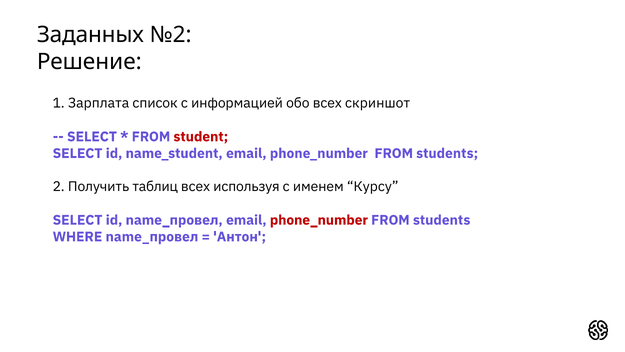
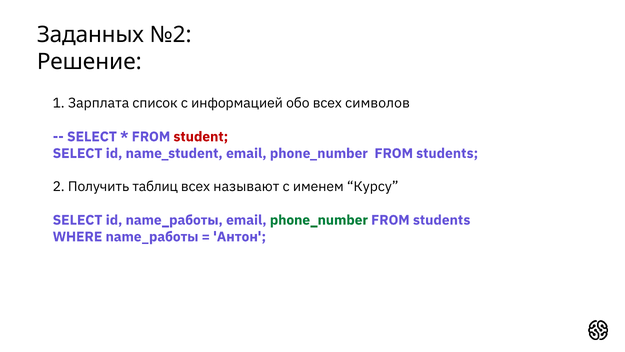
скриншот: скриншот -> символов (378, 103)
используя: используя -> называют (246, 187)
id name_провел: name_провел -> name_работы (174, 220)
phone_number colour: red -> green (319, 220)
WHERE name_провел: name_провел -> name_работы (152, 236)
